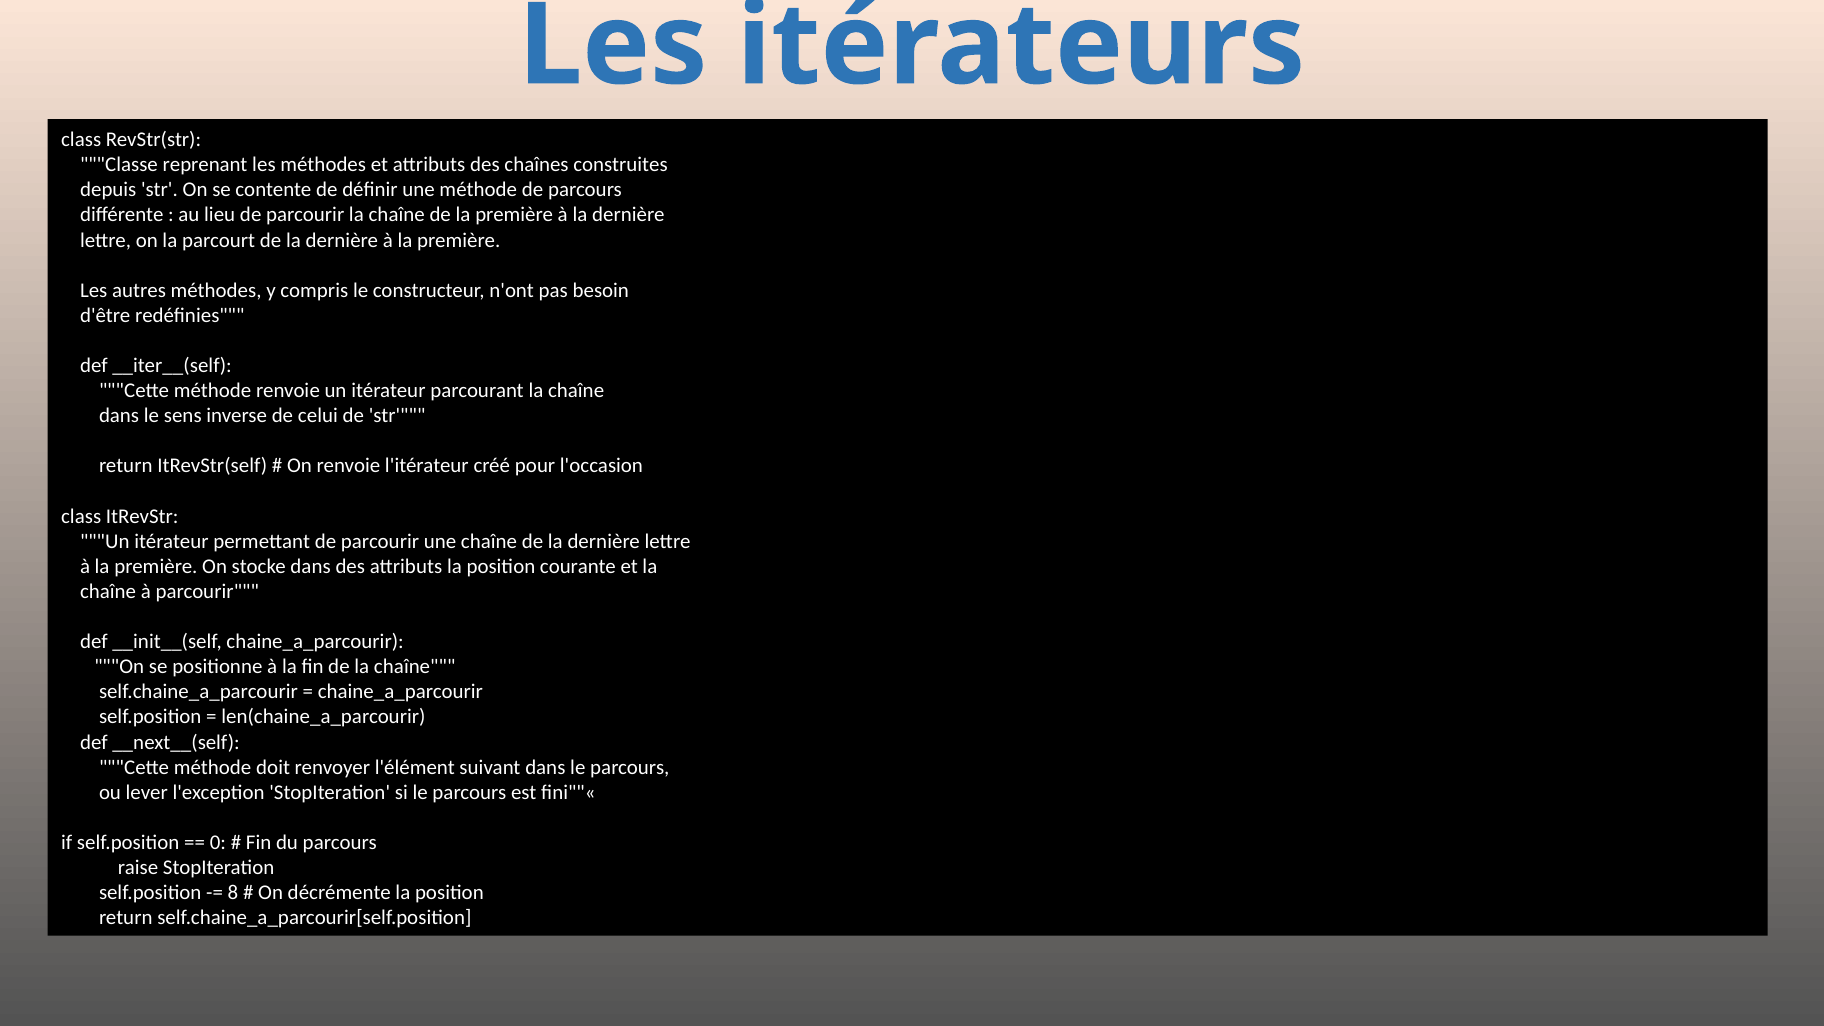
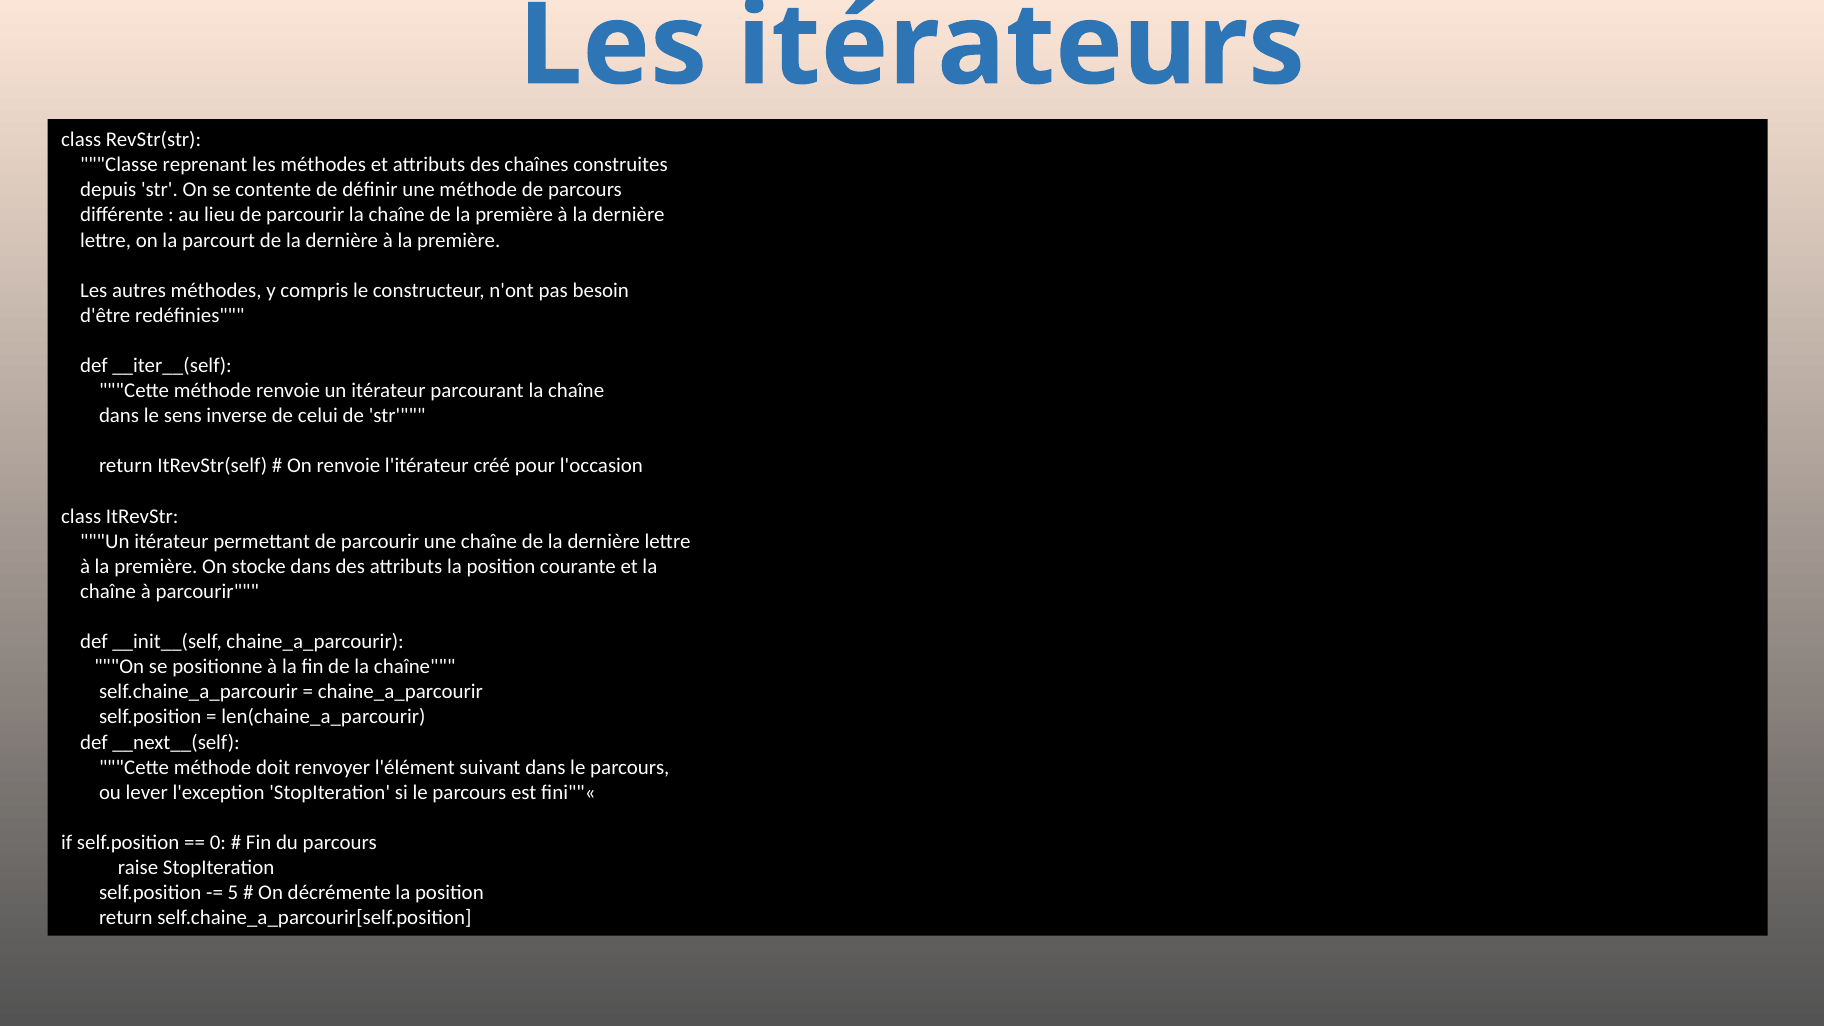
8: 8 -> 5 (233, 893)
